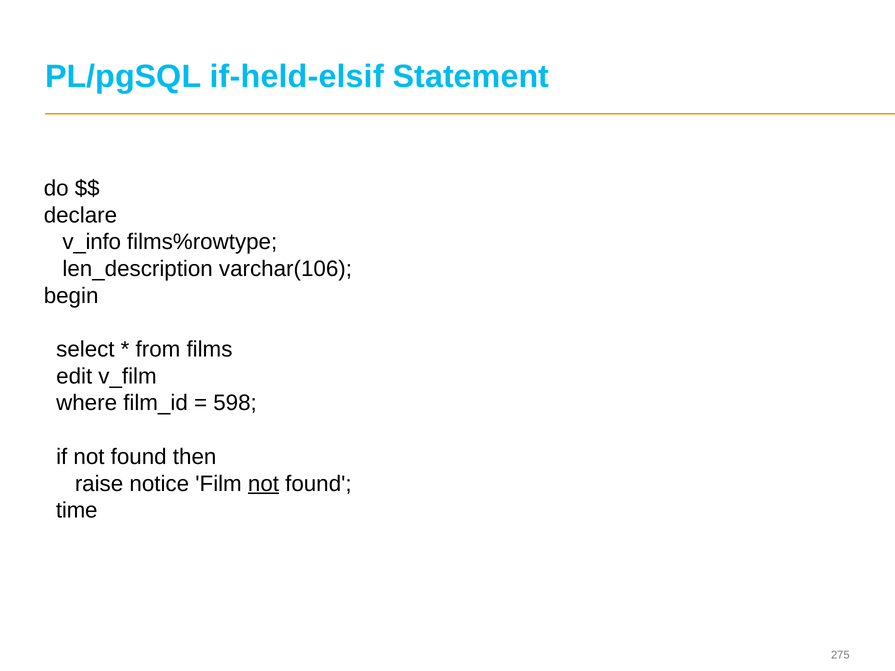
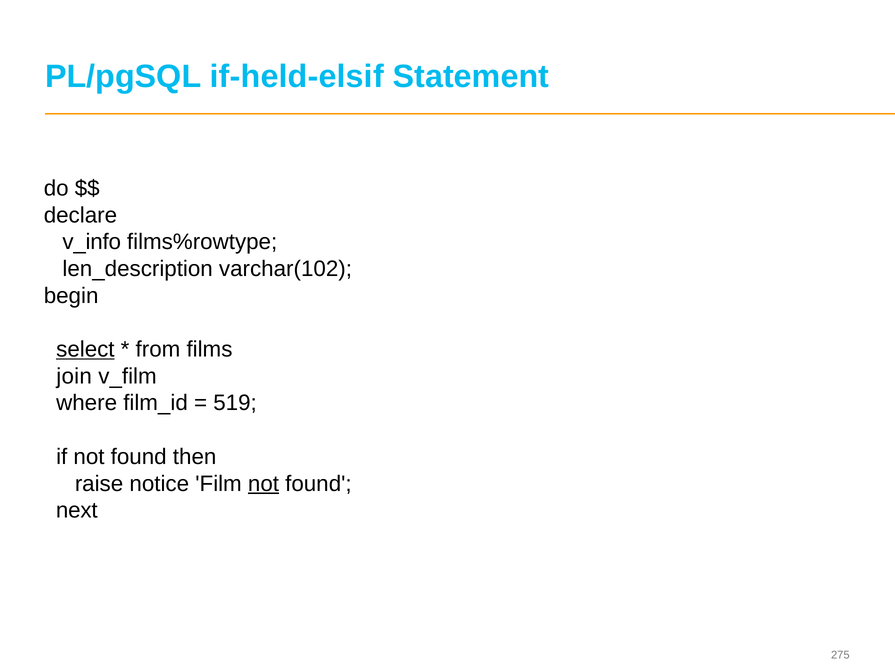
varchar(106: varchar(106 -> varchar(102 (285, 269)
select underline: none -> present (85, 350)
edit: edit -> join (74, 376)
598: 598 -> 519 (235, 403)
time: time -> next (77, 511)
